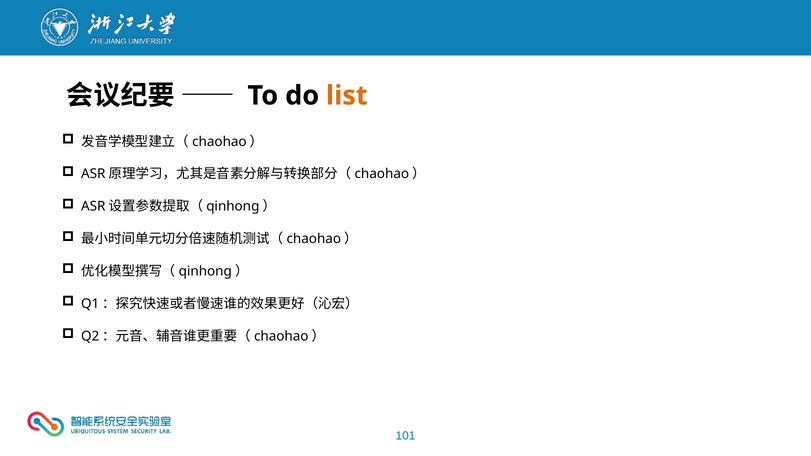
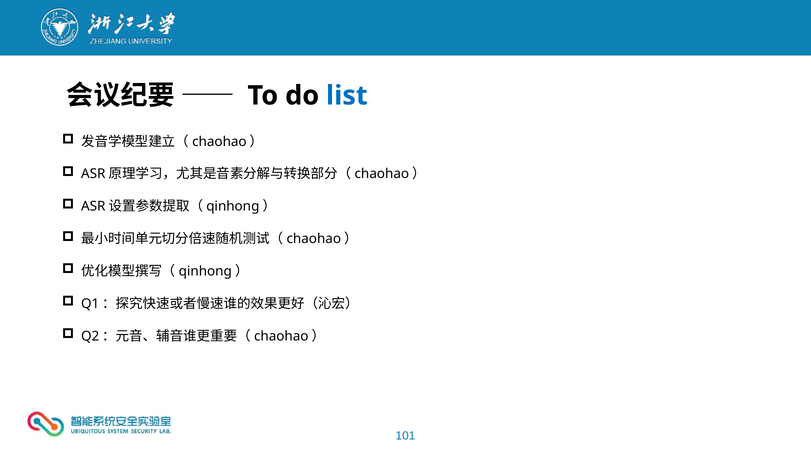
list colour: orange -> blue (347, 96)
